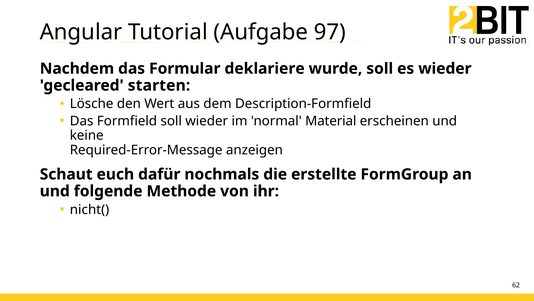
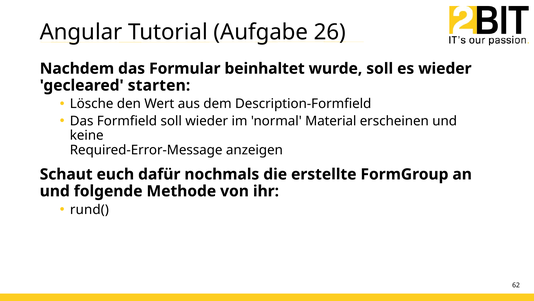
97: 97 -> 26 (330, 32)
deklariere: deklariere -> beinhaltet (265, 68)
nicht(: nicht( -> rund( (89, 209)
